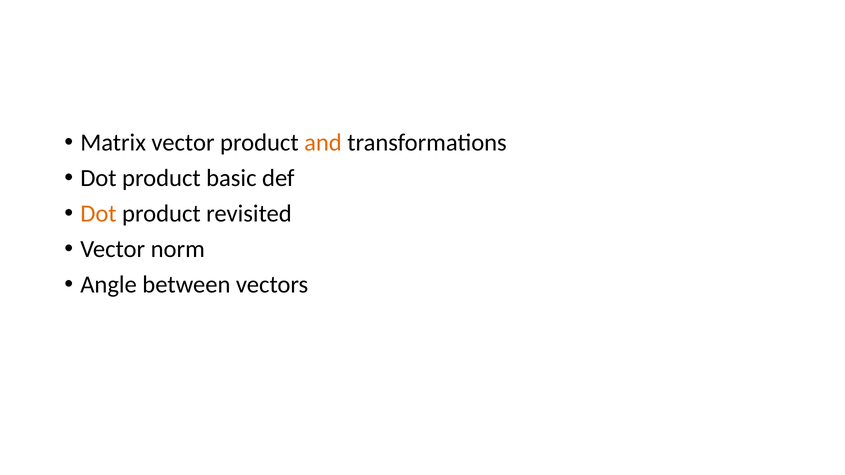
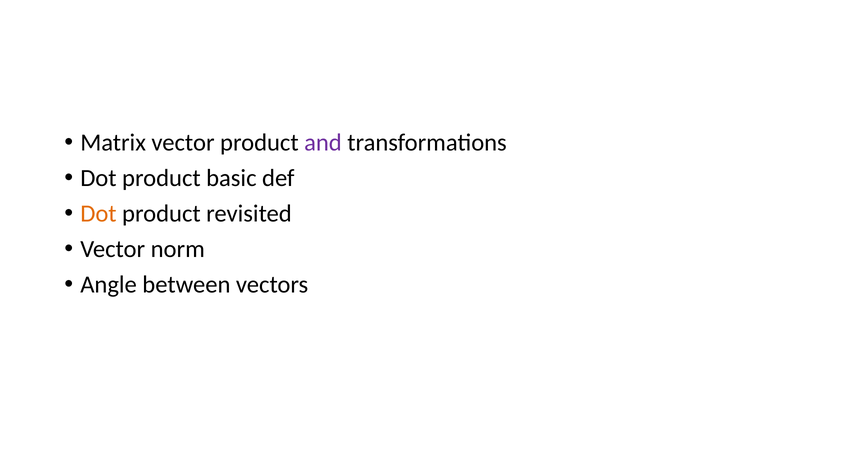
and colour: orange -> purple (323, 143)
